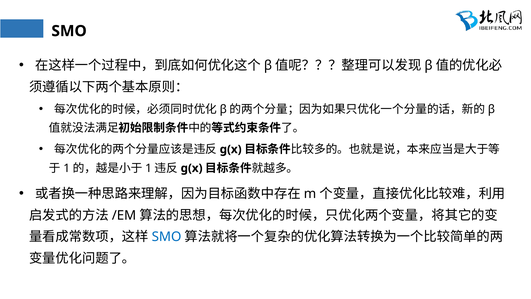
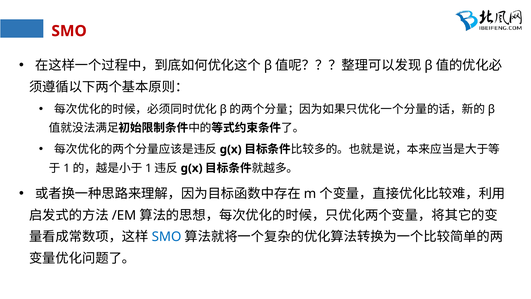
SMO colour: black -> red (69, 31)
